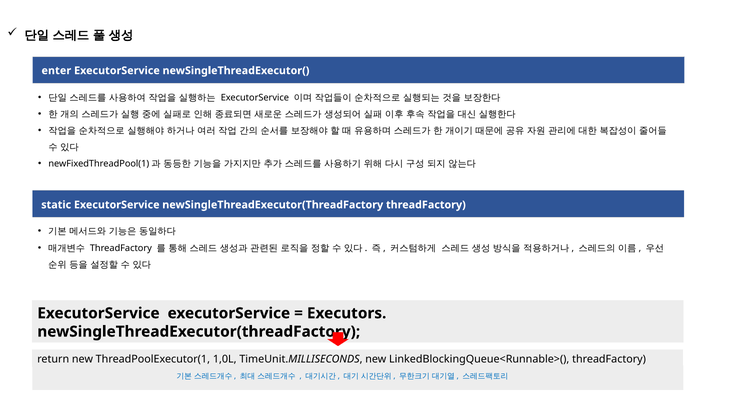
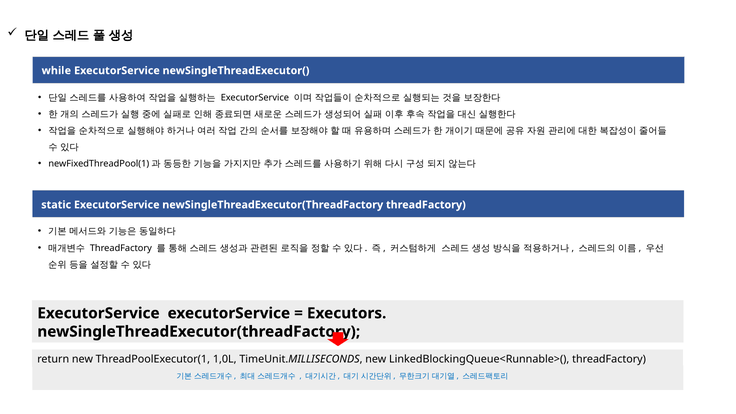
enter: enter -> while (56, 71)
